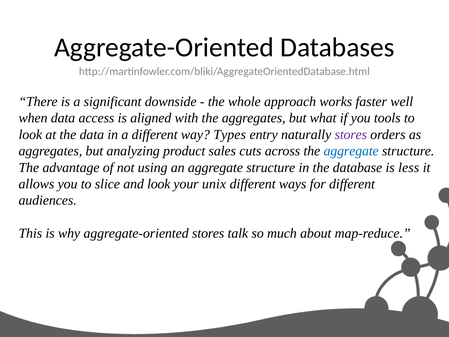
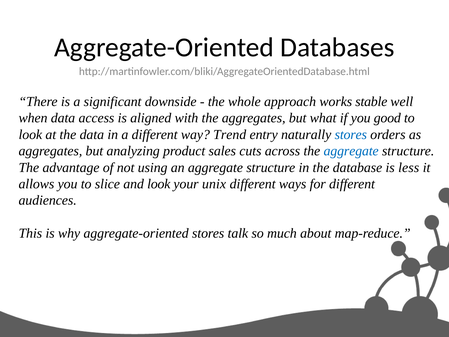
faster: faster -> stable (371, 102)
tools: tools -> good (387, 118)
Types: Types -> Trend (230, 134)
stores colour: purple -> blue (351, 134)
